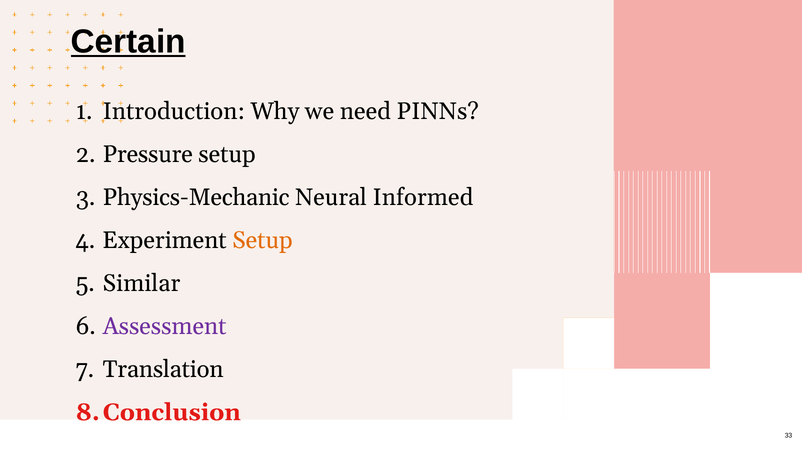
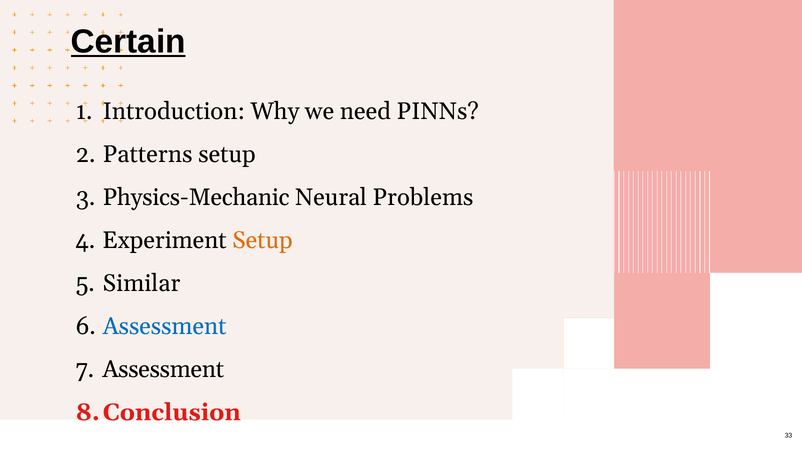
Pressure: Pressure -> Patterns (148, 155)
Informed: Informed -> Problems (423, 197)
Assessment colour: purple -> blue (165, 326)
Translation: Translation -> Assessment (163, 369)
